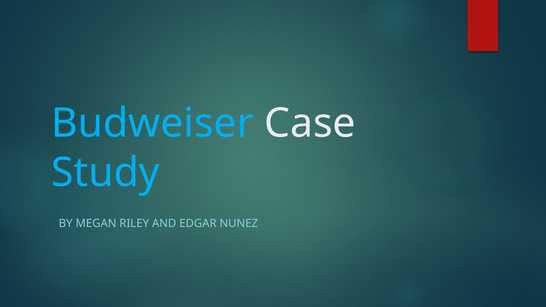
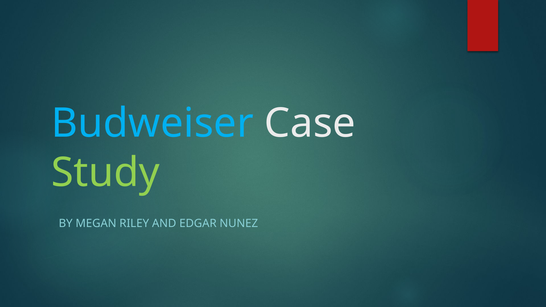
Study colour: light blue -> light green (105, 173)
